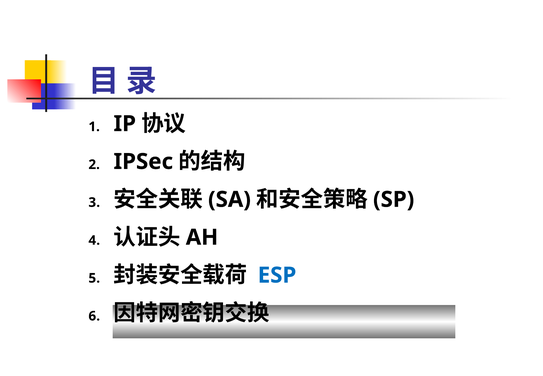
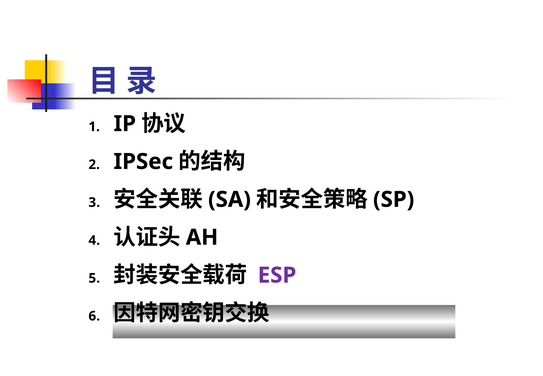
ESP colour: blue -> purple (277, 275)
